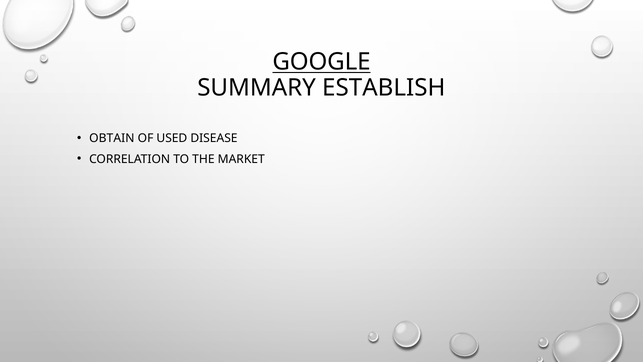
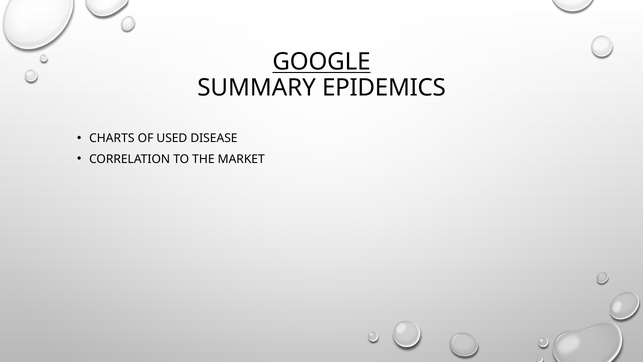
ESTABLISH: ESTABLISH -> EPIDEMICS (384, 88)
OBTAIN: OBTAIN -> CHARTS (112, 138)
